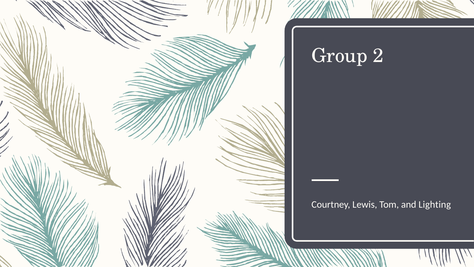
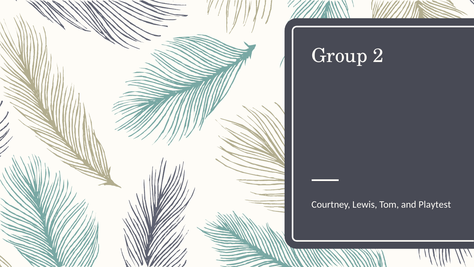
Lighting: Lighting -> Playtest (435, 204)
